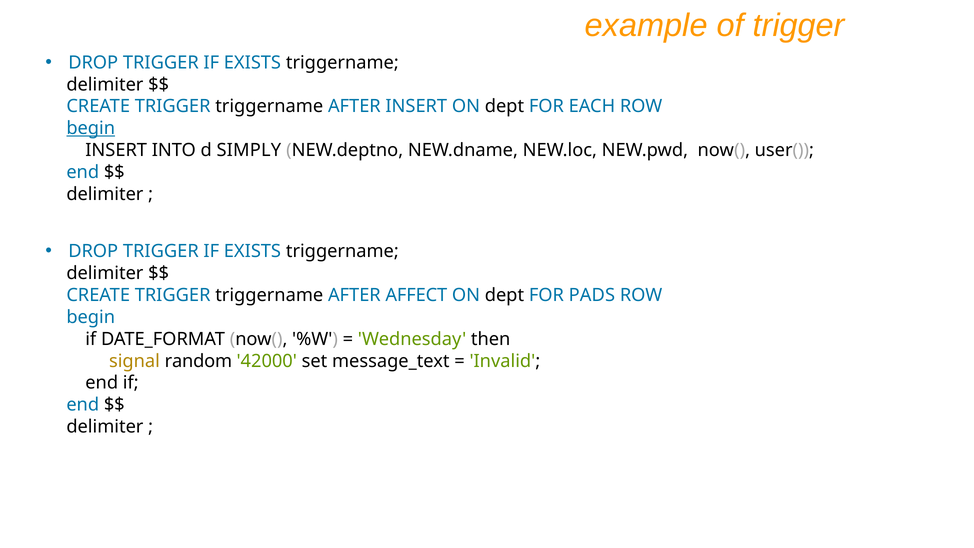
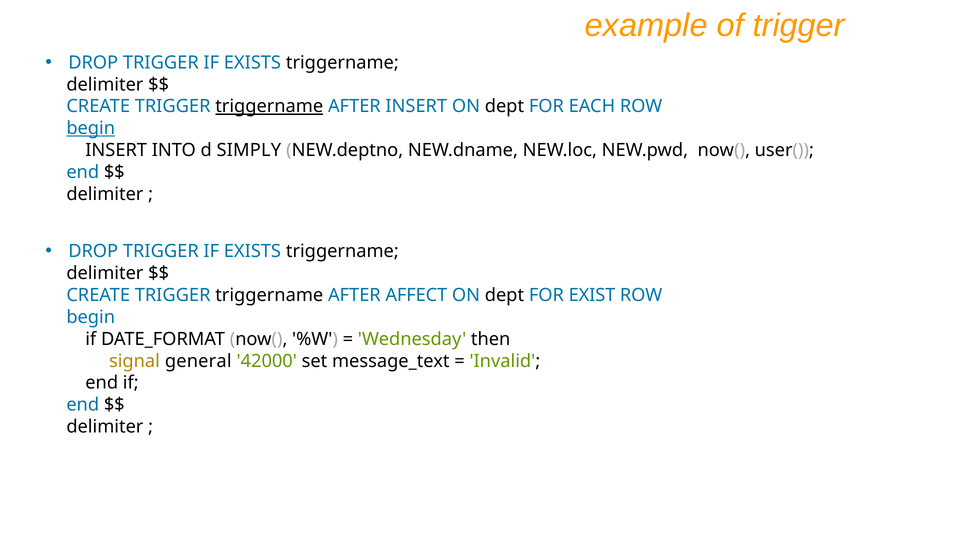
triggername underline: none -> present (269, 106)
PADS: PADS -> EXIST (592, 295)
random: random -> general (198, 361)
